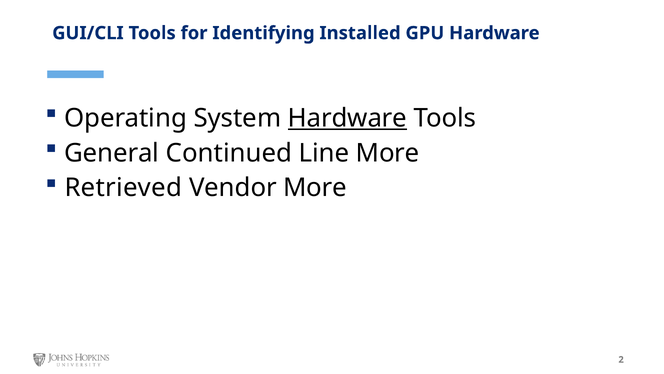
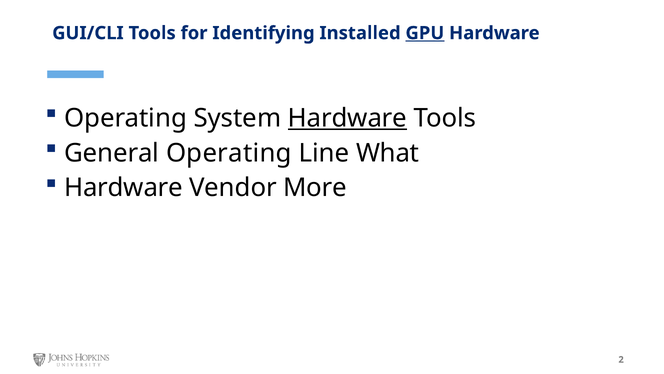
GPU underline: none -> present (425, 33)
General Continued: Continued -> Operating (229, 153)
Line More: More -> What (388, 153)
Retrieved: Retrieved -> Hardware (123, 188)
